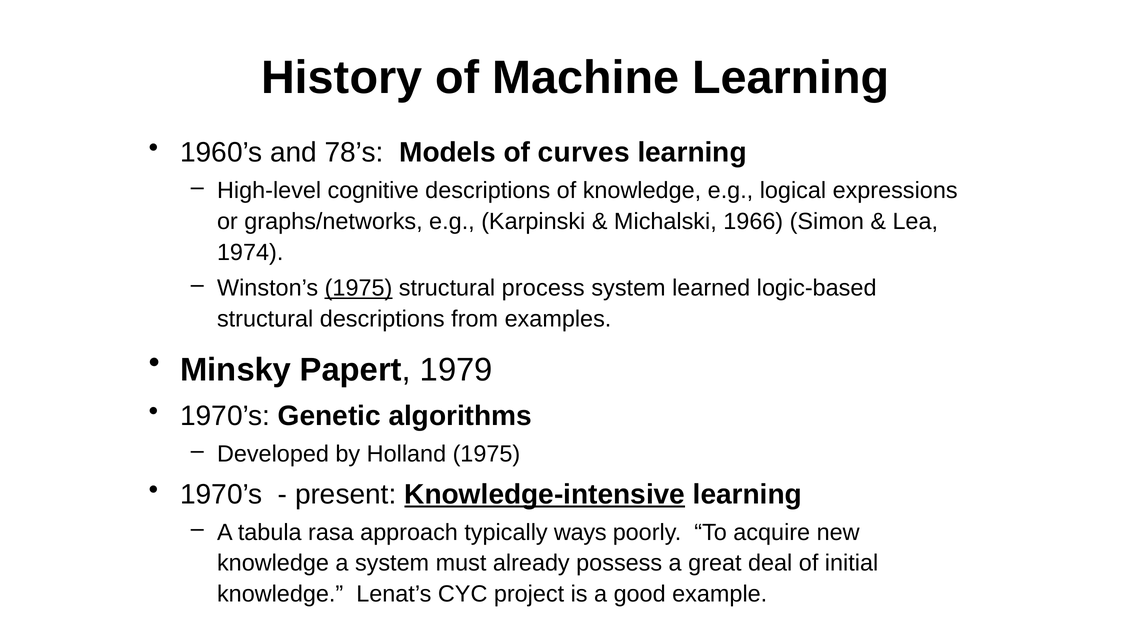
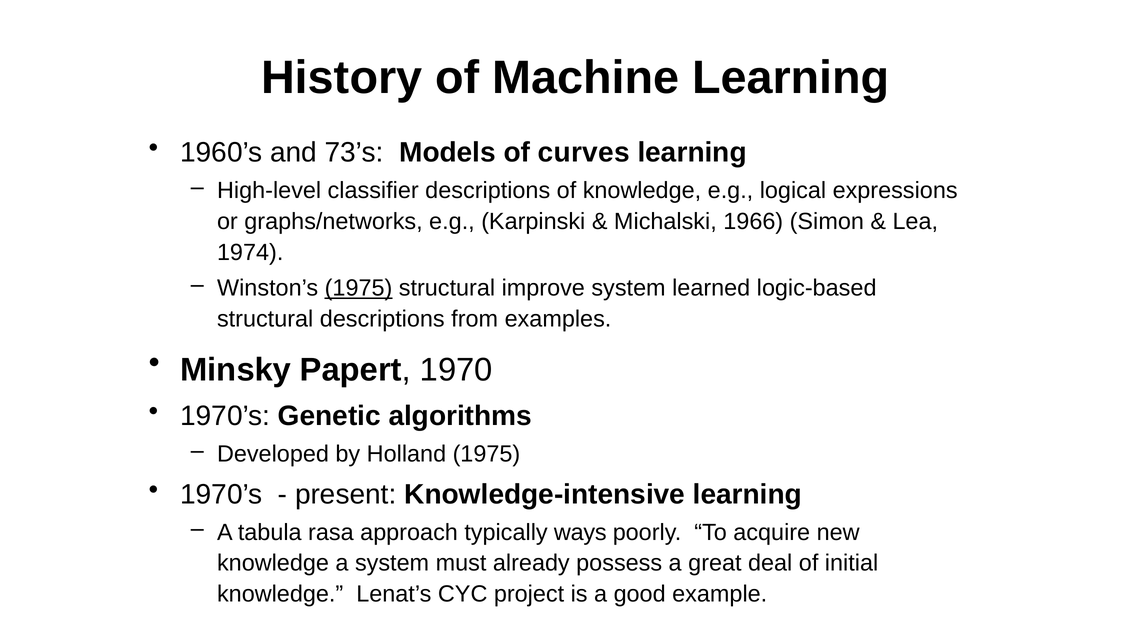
78’s: 78’s -> 73’s (354, 153)
cognitive: cognitive -> classifier (373, 191)
process: process -> improve (543, 288)
1979: 1979 -> 1970 (456, 370)
Knowledge-intensive underline: present -> none (545, 494)
